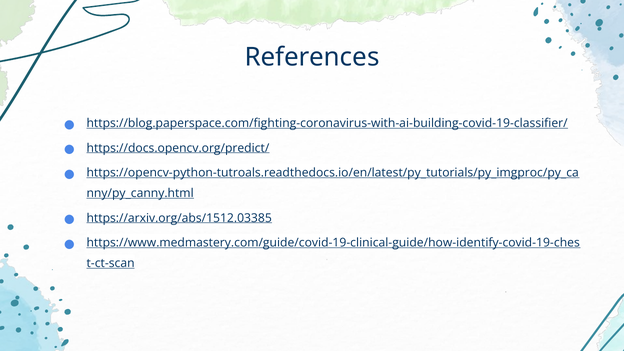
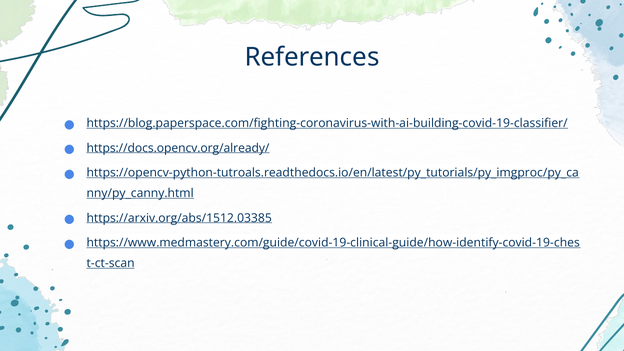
https://docs.opencv.org/predict/: https://docs.opencv.org/predict/ -> https://docs.opencv.org/already/ (178, 148)
